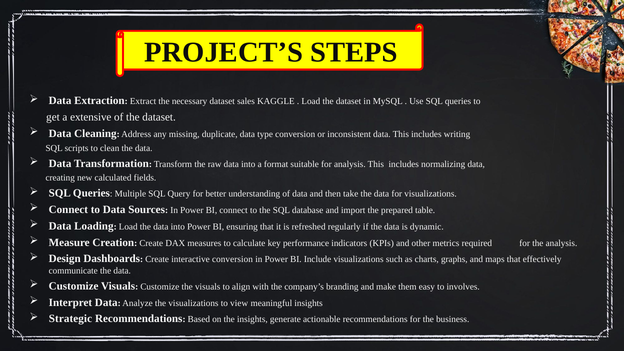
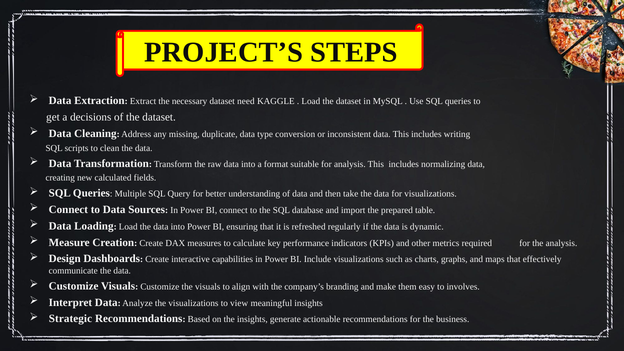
sales: sales -> need (246, 101)
extensive: extensive -> decisions (91, 117)
interactive conversion: conversion -> capabilities (233, 259)
